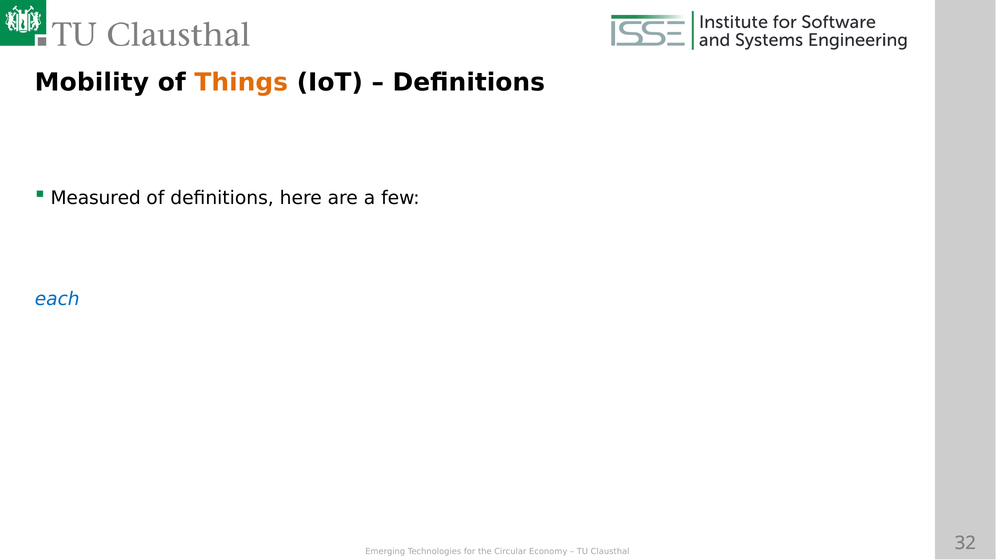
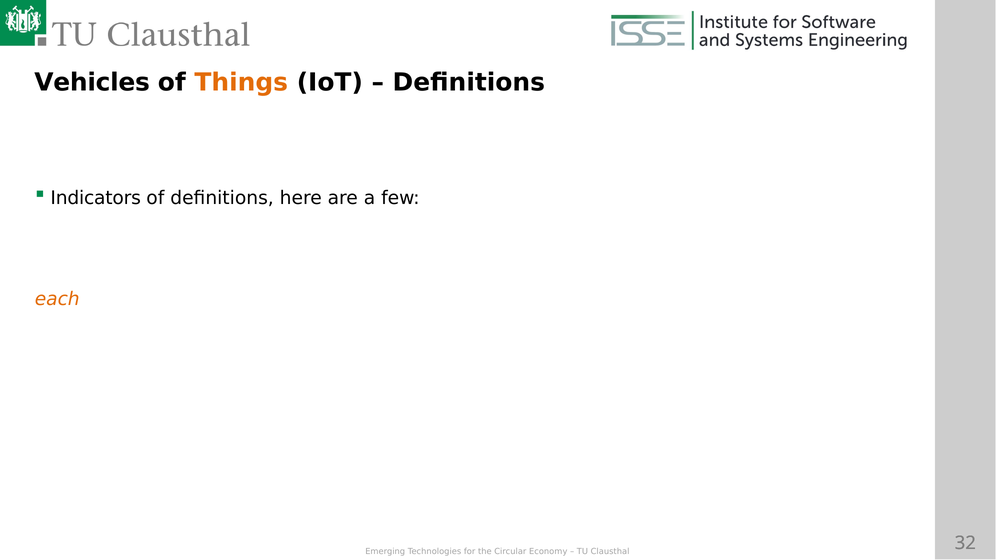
Mobility: Mobility -> Vehicles (92, 83)
Measured: Measured -> Indicators (96, 198)
each colour: blue -> orange (57, 299)
